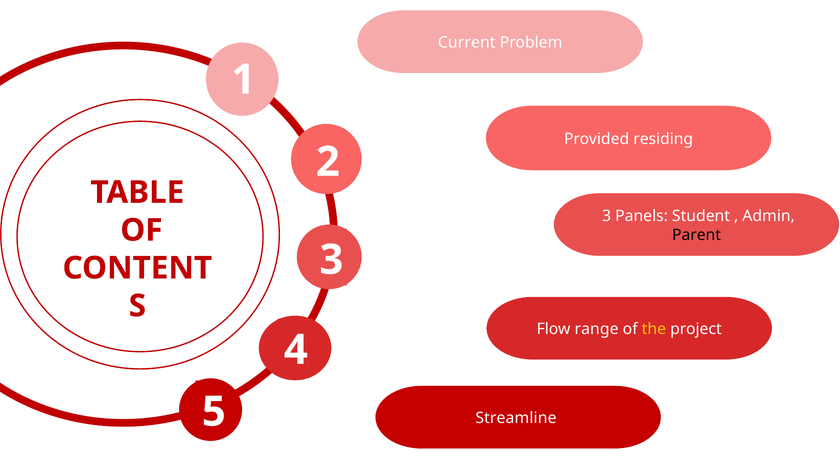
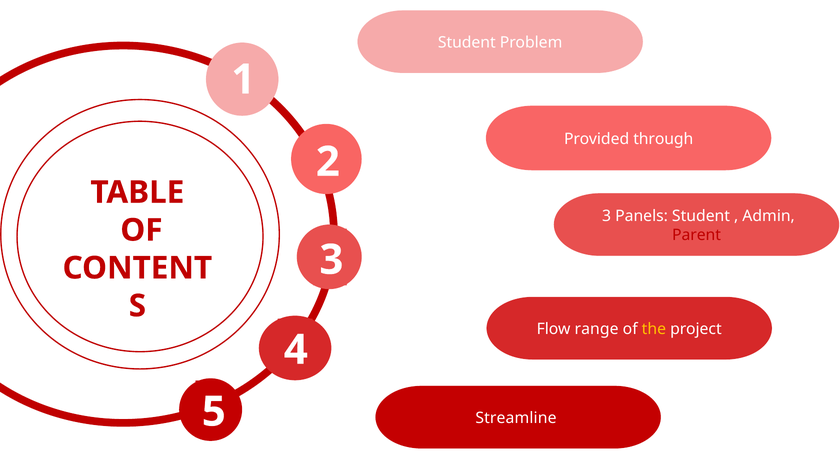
Current: Current -> Student (467, 43)
residing: residing -> through (663, 139)
Parent colour: black -> red (697, 235)
